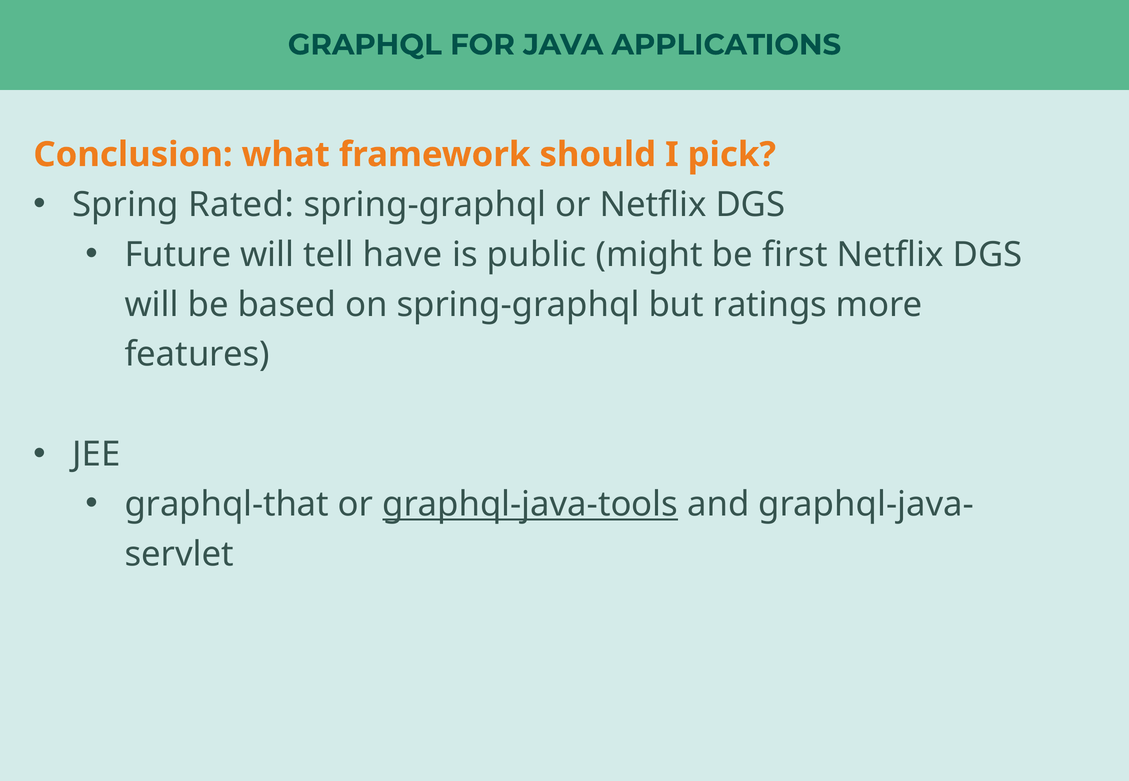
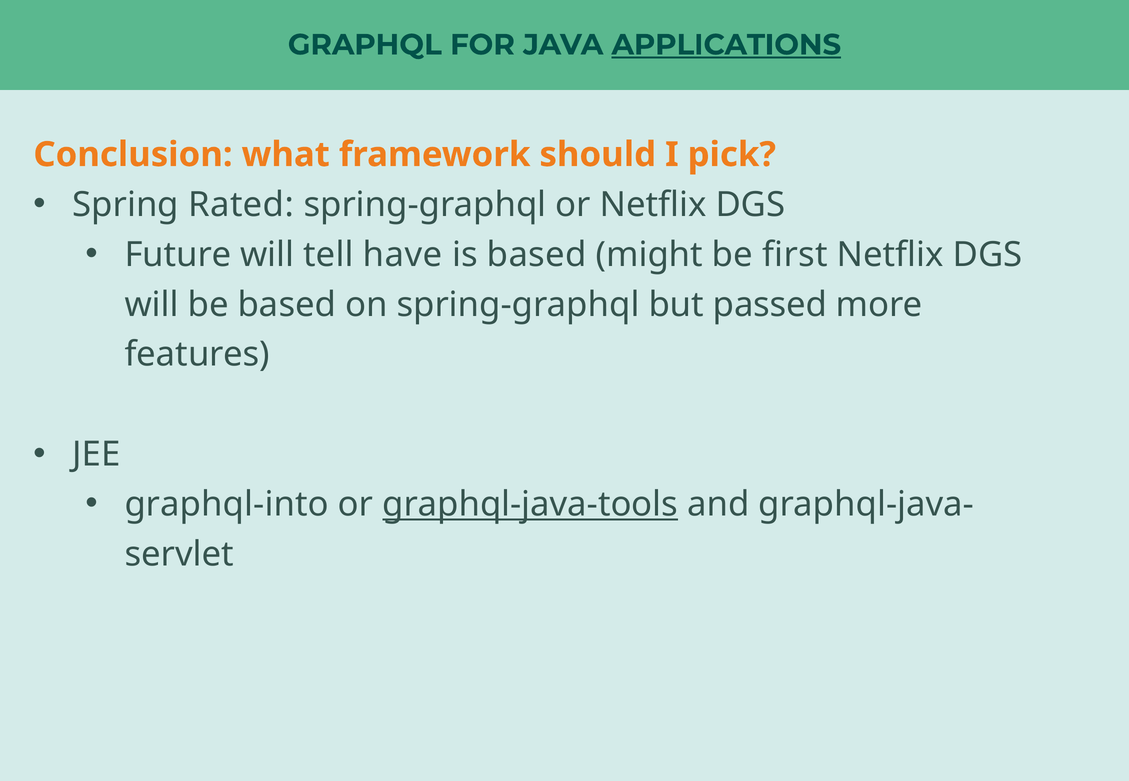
APPLICATIONS underline: none -> present (726, 45)
is public: public -> based (537, 255)
ratings: ratings -> passed (770, 305)
graphql-that: graphql-that -> graphql-into (227, 505)
